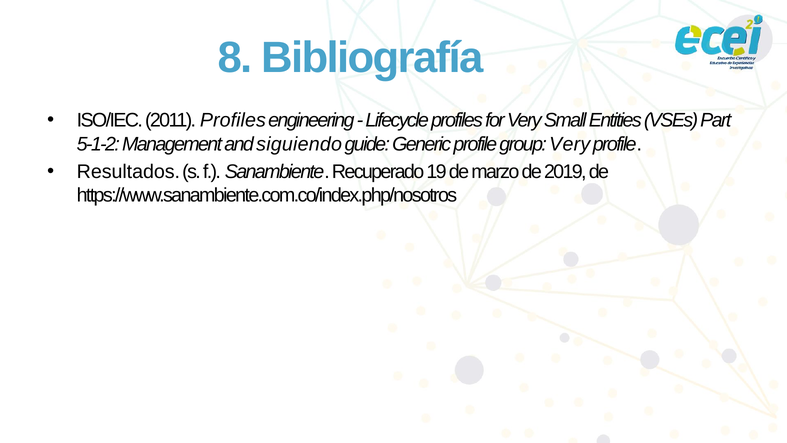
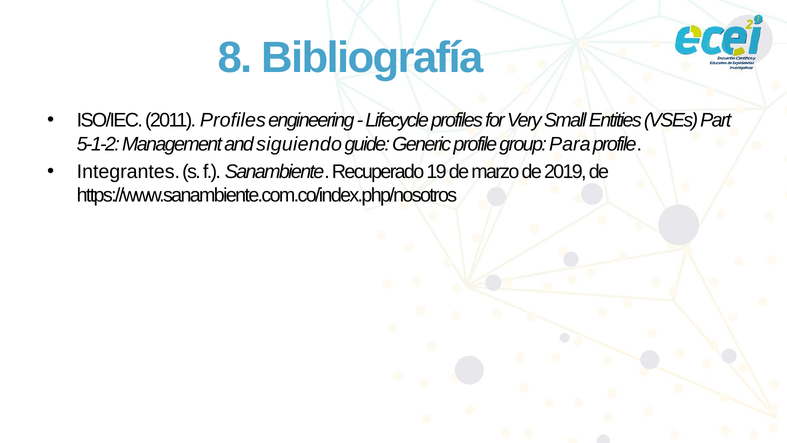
group Very: Very -> Para (570, 144)
Resultados: Resultados -> Integrantes (128, 172)
